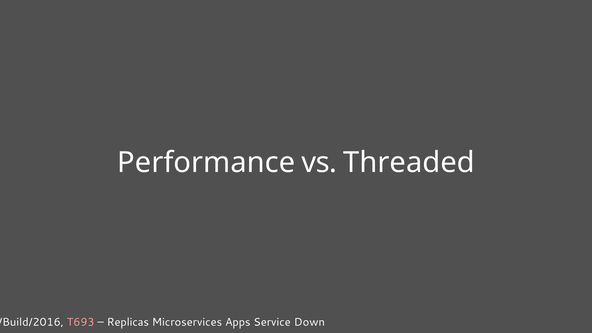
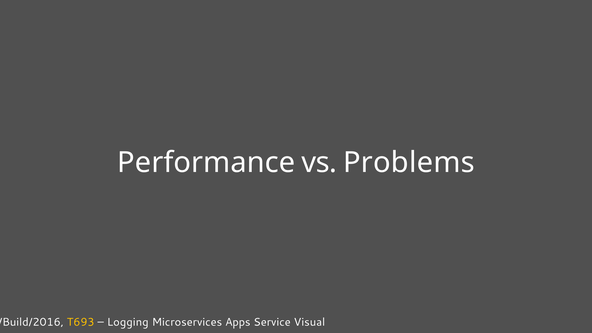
Threaded: Threaded -> Problems (409, 163)
T693 colour: pink -> yellow (81, 322)
Replicas: Replicas -> Logging (128, 322)
Down: Down -> Visual (309, 322)
